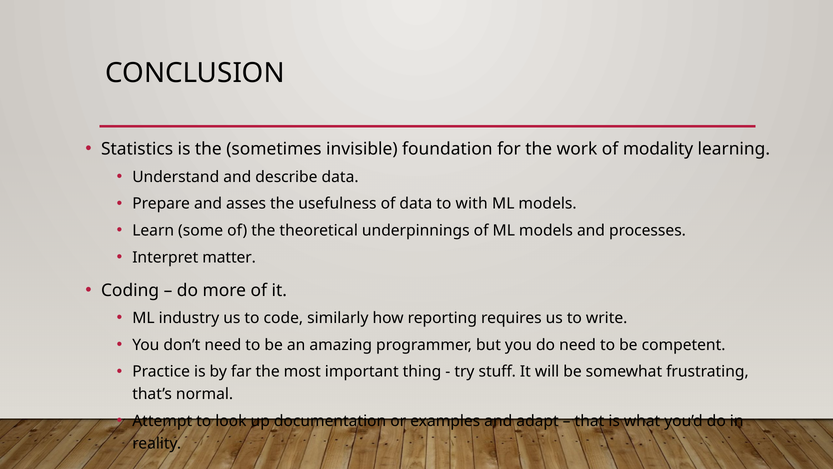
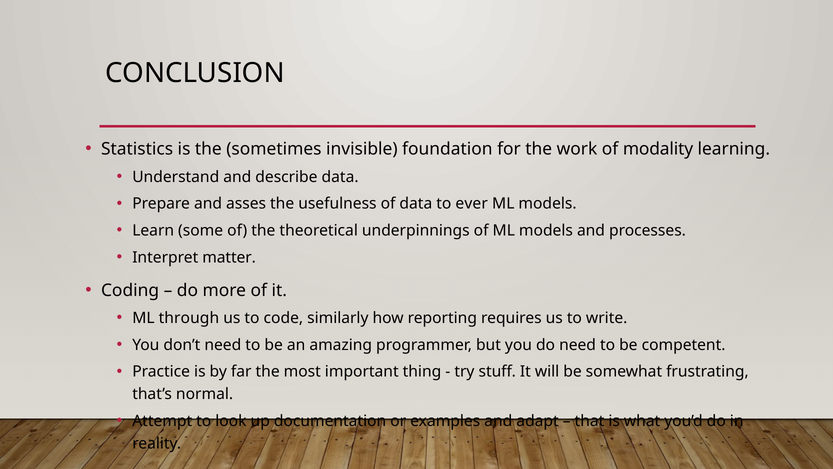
with: with -> ever (472, 204)
industry: industry -> through (189, 318)
